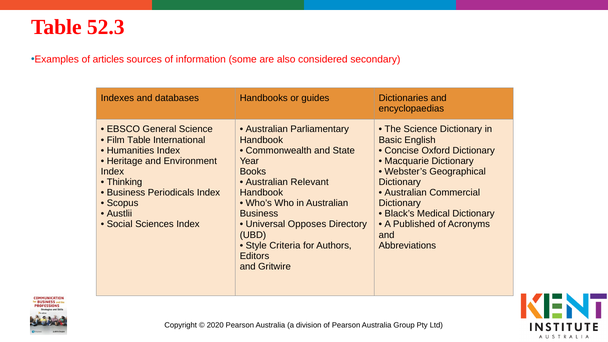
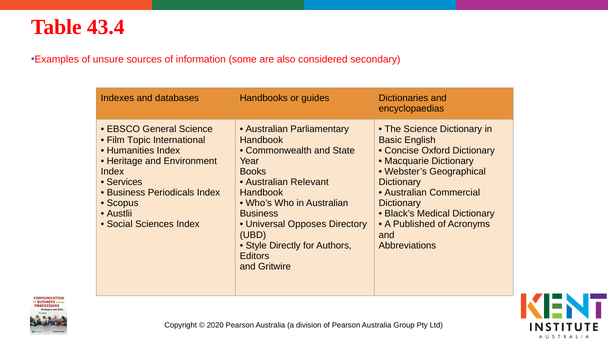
52.3: 52.3 -> 43.4 (106, 27)
articles: articles -> unsure (108, 60)
Film Table: Table -> Topic (139, 140)
Thinking: Thinking -> Services (124, 182)
Criteria: Criteria -> Directly (285, 245)
